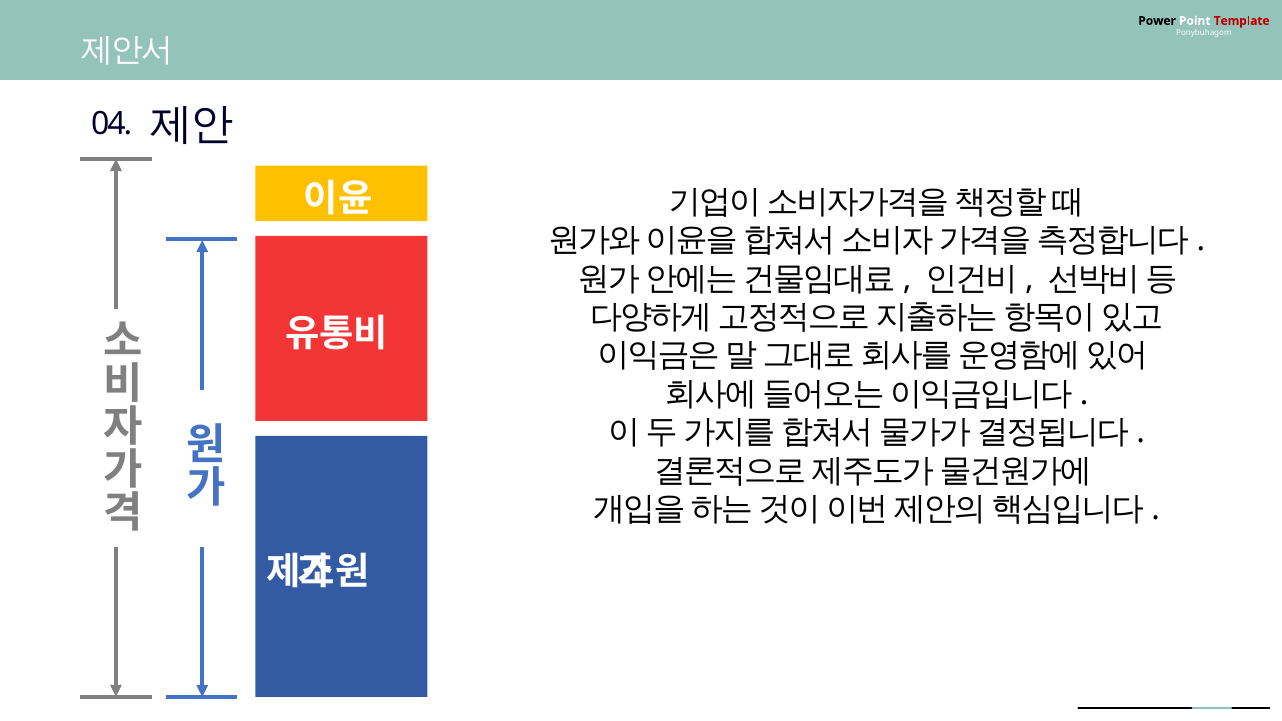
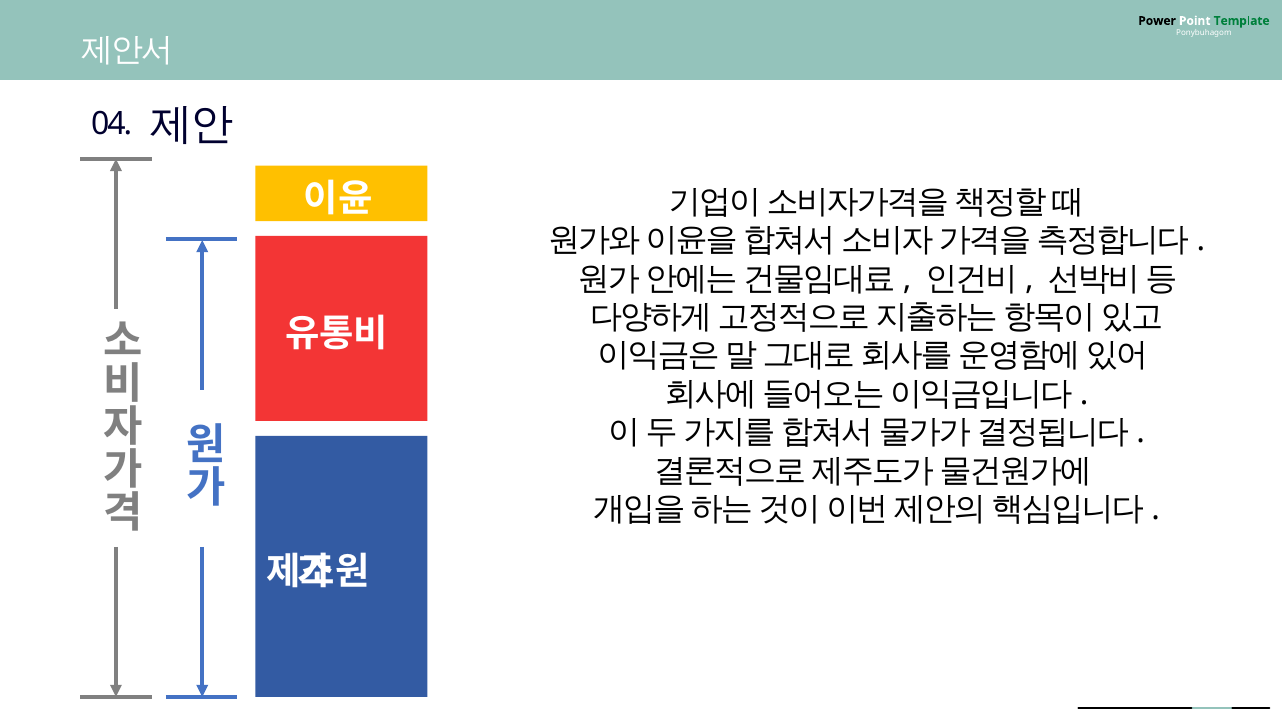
Template colour: red -> green (1242, 21)
